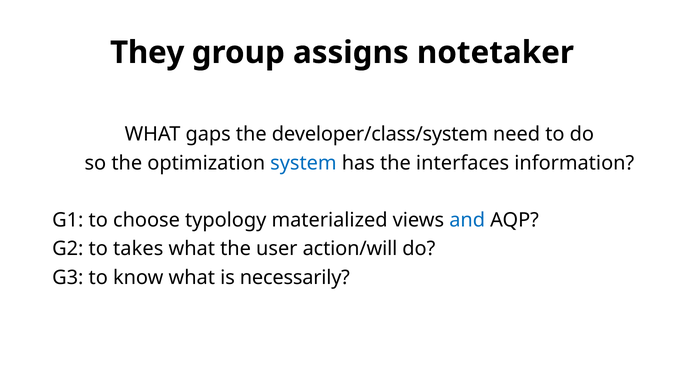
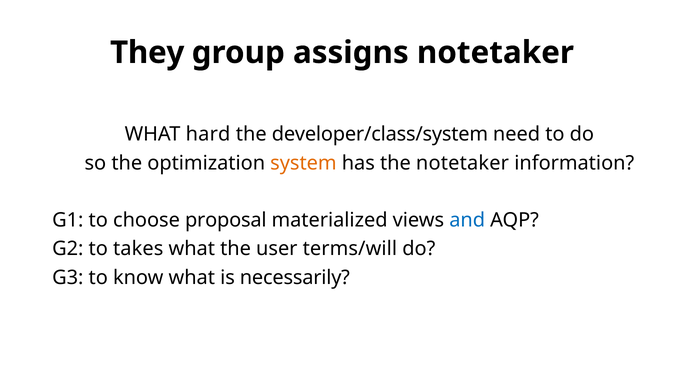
gaps: gaps -> hard (208, 134)
system colour: blue -> orange (303, 163)
the interfaces: interfaces -> notetaker (462, 163)
typology: typology -> proposal (226, 220)
action/will: action/will -> terms/will (350, 249)
